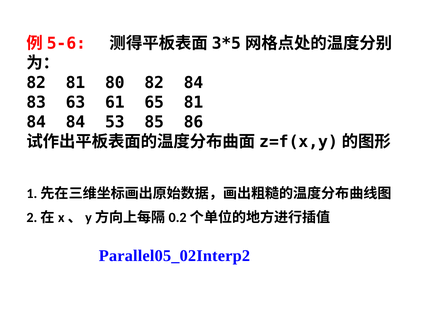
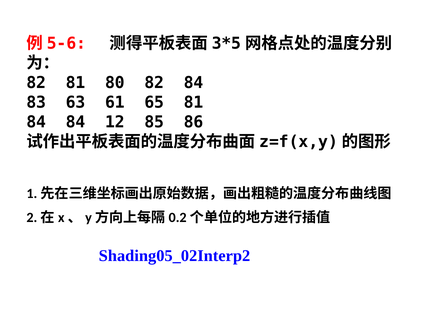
53: 53 -> 12 (115, 122)
Parallel05_02Interp2: Parallel05_02Interp2 -> Shading05_02Interp2 (174, 255)
